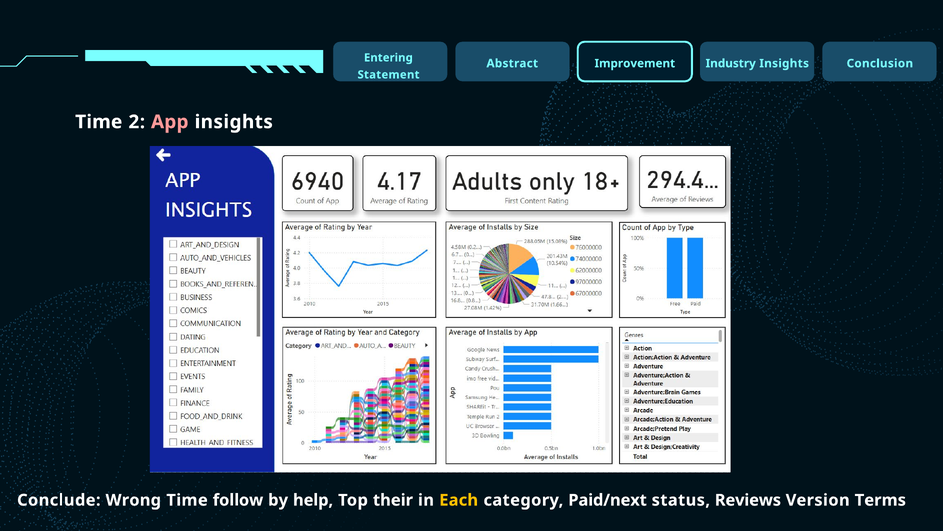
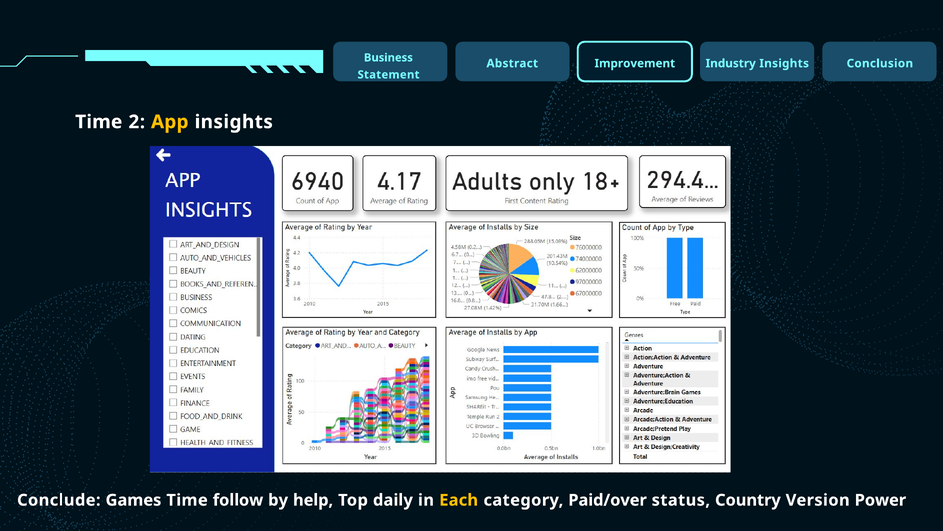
Entering: Entering -> Business (388, 58)
App colour: pink -> yellow (170, 122)
Wrong: Wrong -> Games (133, 500)
their: their -> daily (393, 500)
Paid/next: Paid/next -> Paid/over (608, 500)
Reviews: Reviews -> Country (748, 500)
Terms: Terms -> Power (880, 500)
